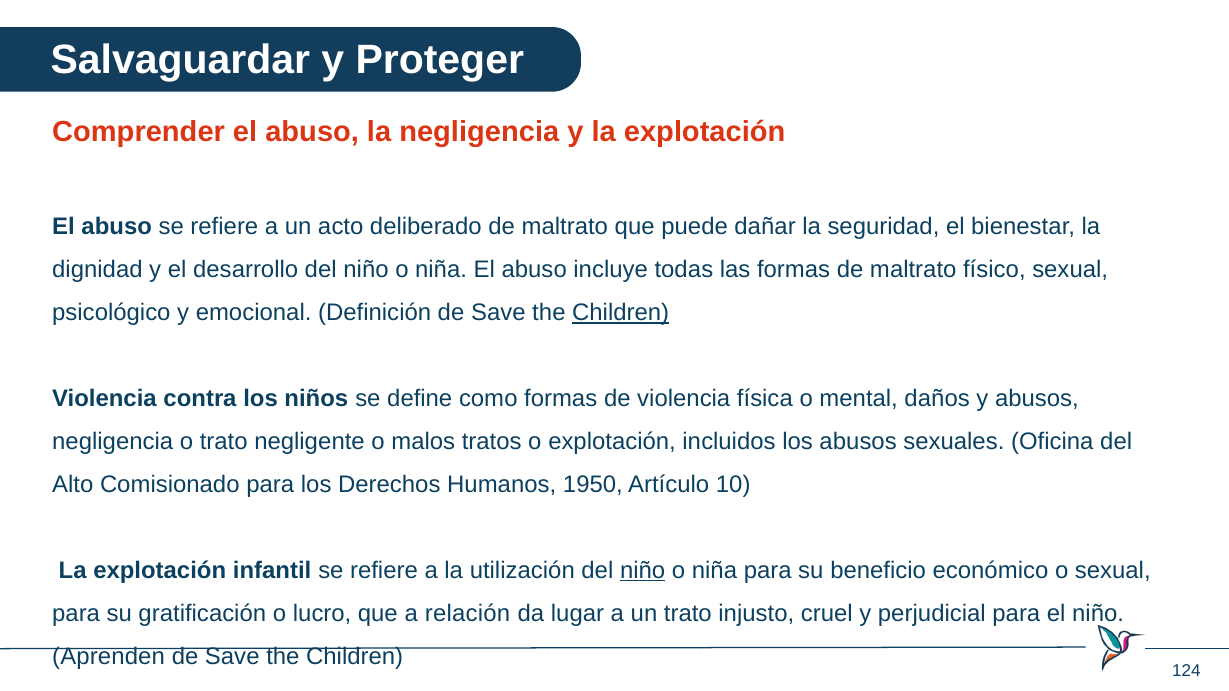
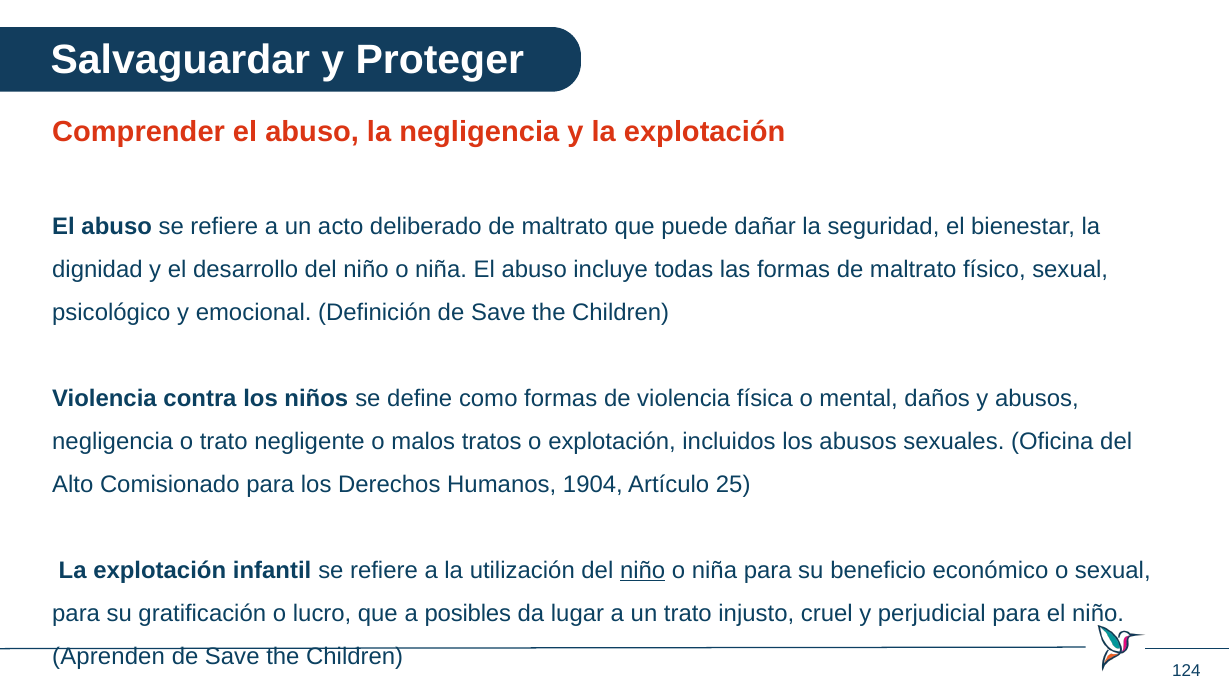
Children underline: present -> none (621, 313)
1950: 1950 -> 1904 (593, 485)
10: 10 -> 25 (733, 485)
relación: relación -> posibles (468, 614)
